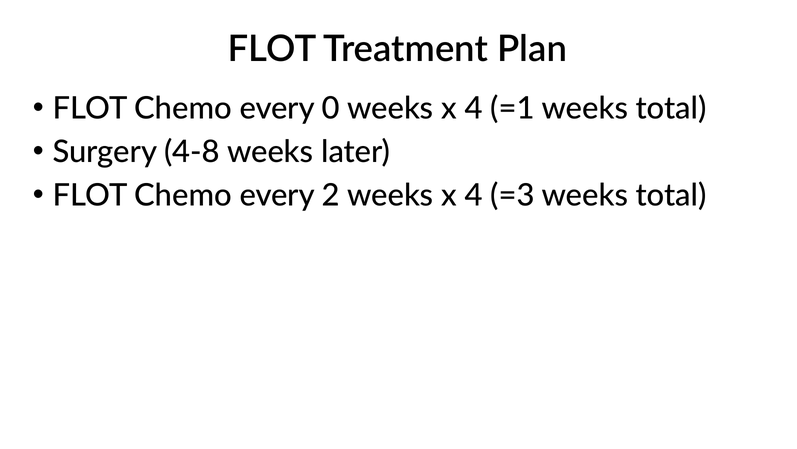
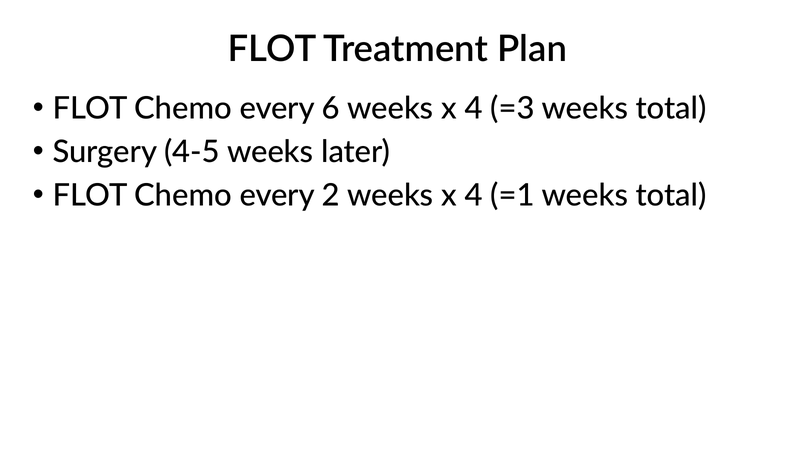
0: 0 -> 6 (331, 108)
=1: =1 -> =3 (512, 108)
4-8: 4-8 -> 4-5 (192, 152)
=3: =3 -> =1 (512, 195)
